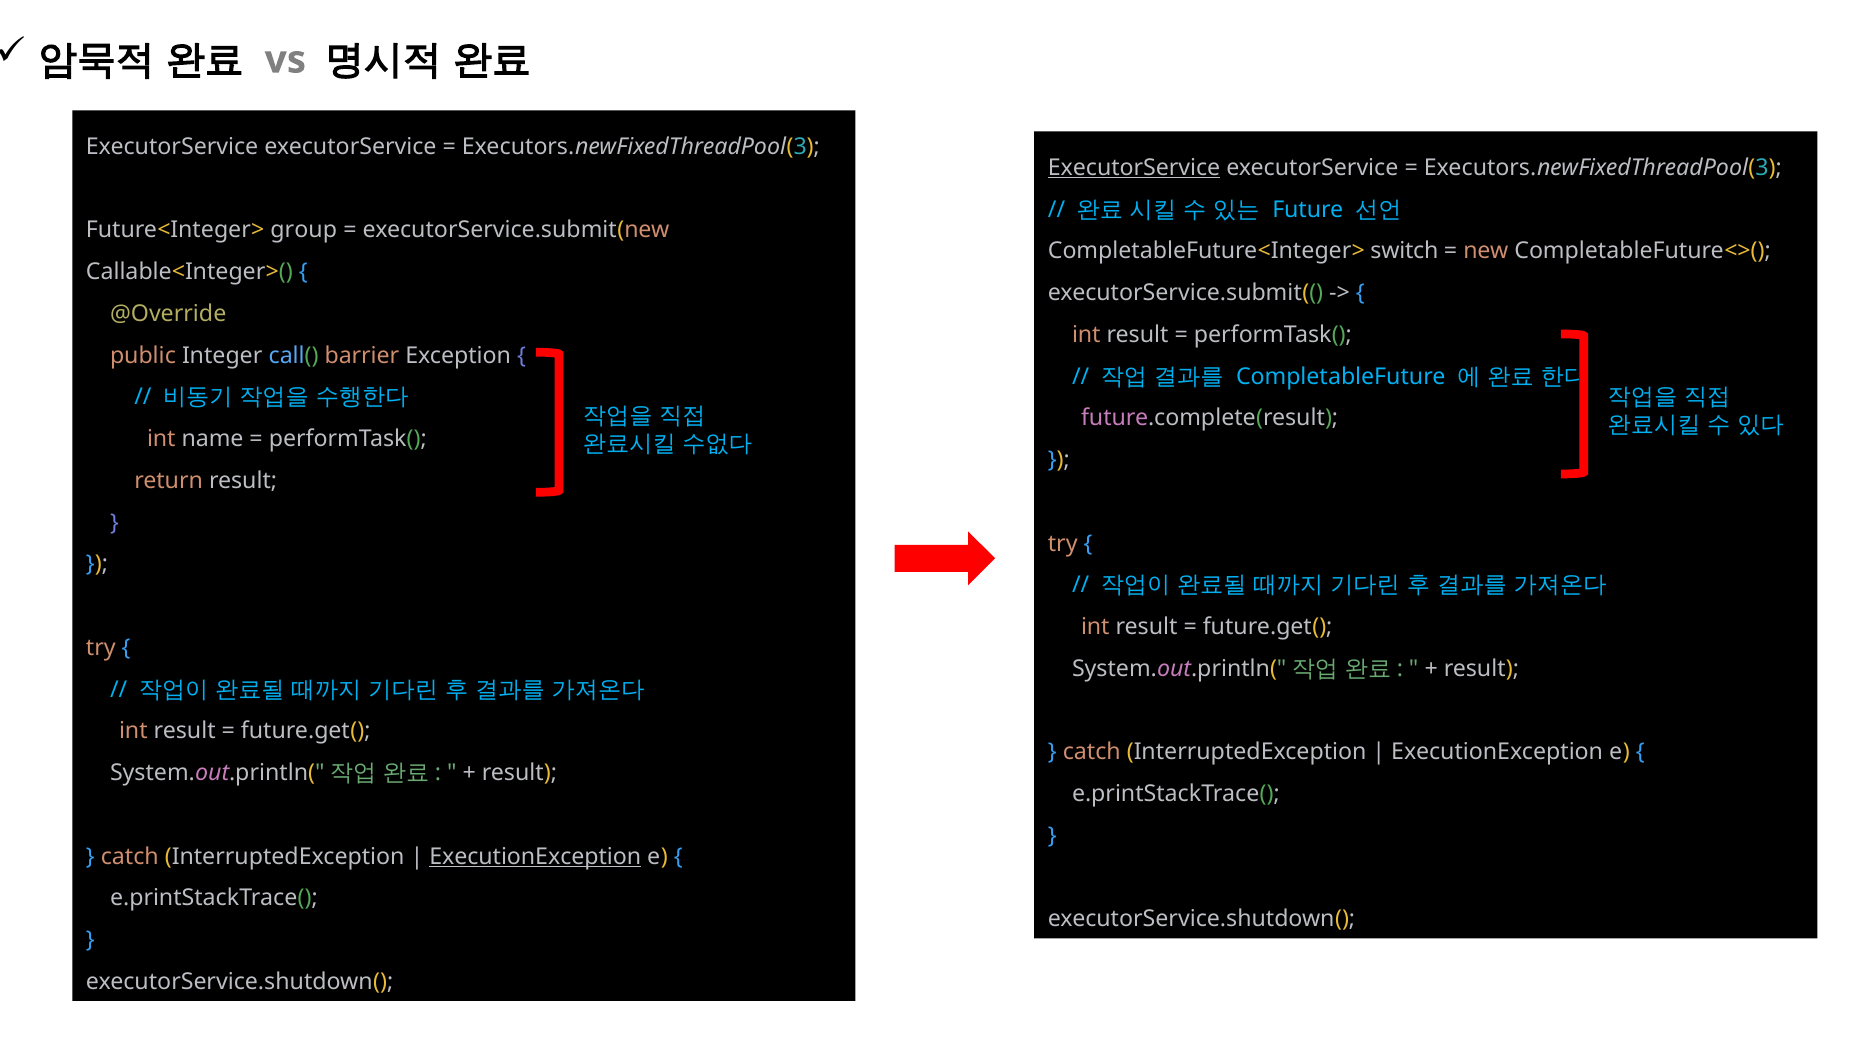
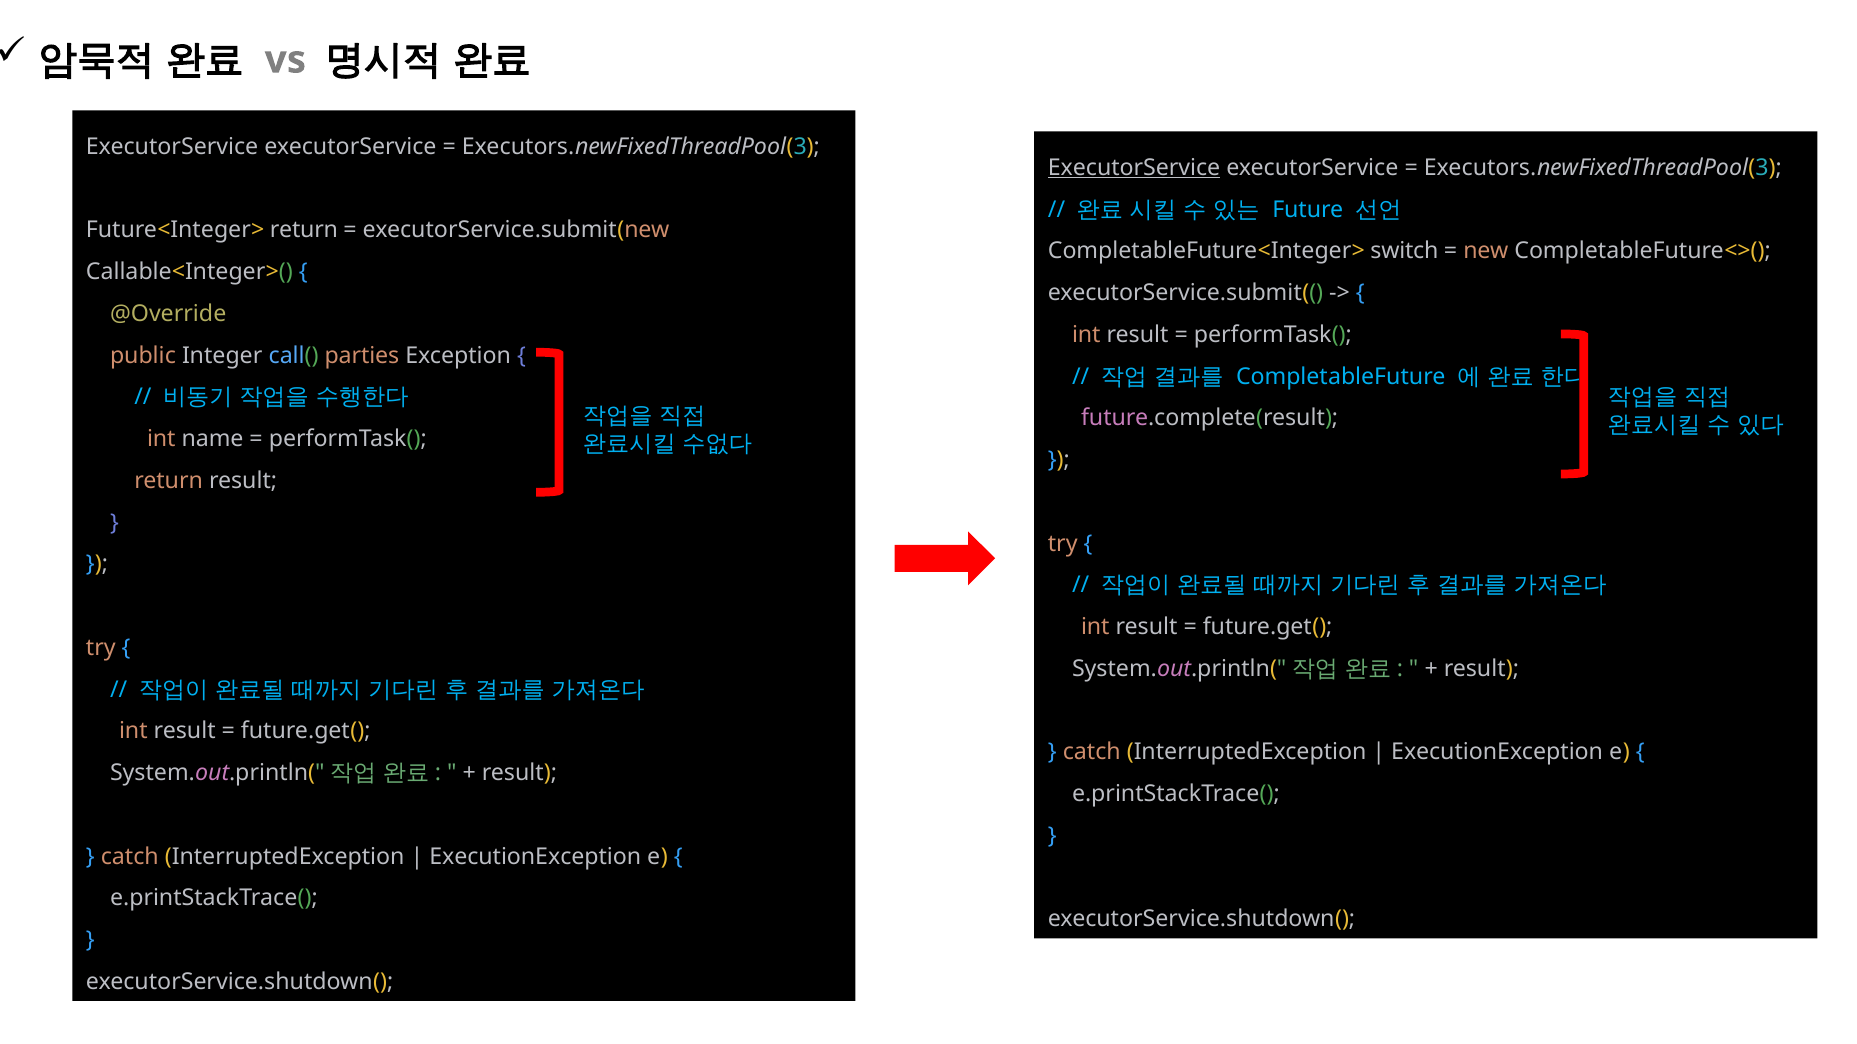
Future<Integer> group: group -> return (304, 230)
barrier: barrier -> parties (362, 356)
ExecutionException underline: present -> none (535, 857)
